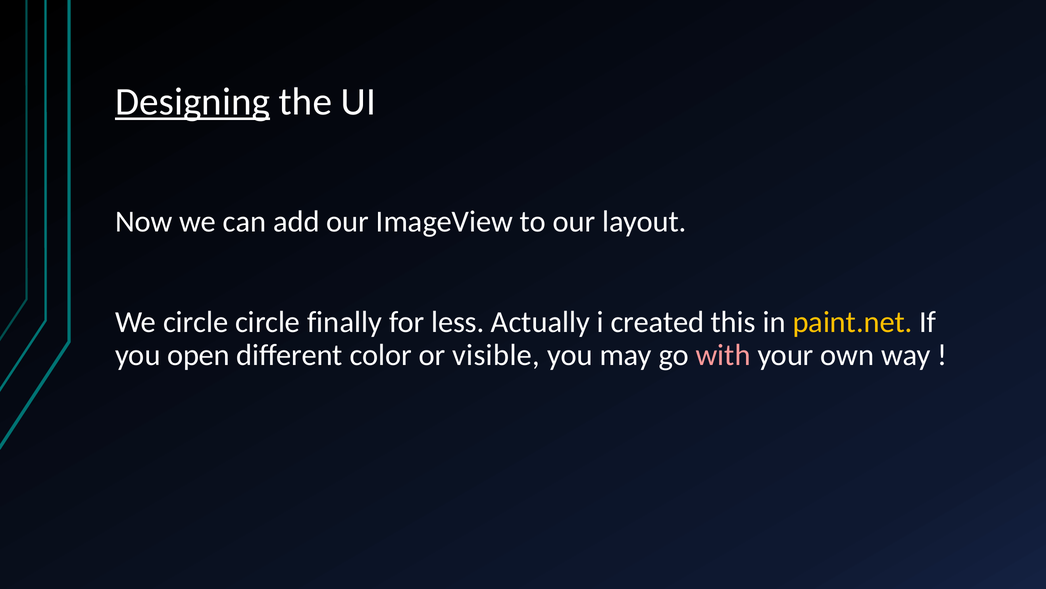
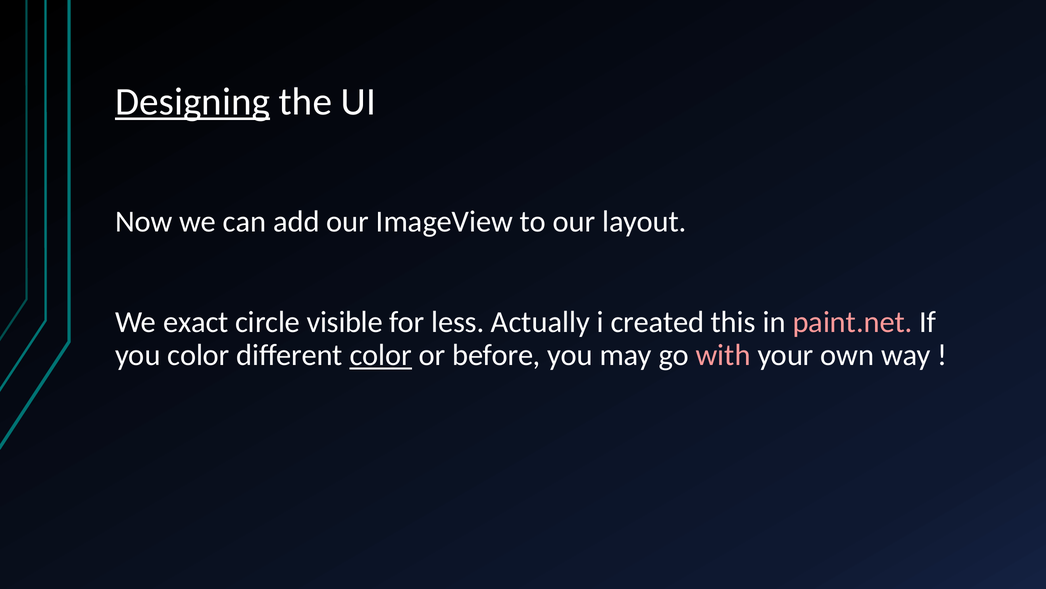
We circle: circle -> exact (196, 322)
finally: finally -> visible (345, 322)
paint.net colour: yellow -> pink (853, 322)
you open: open -> color (198, 355)
color underline: none -> present (381, 355)
visible: visible -> before (496, 355)
